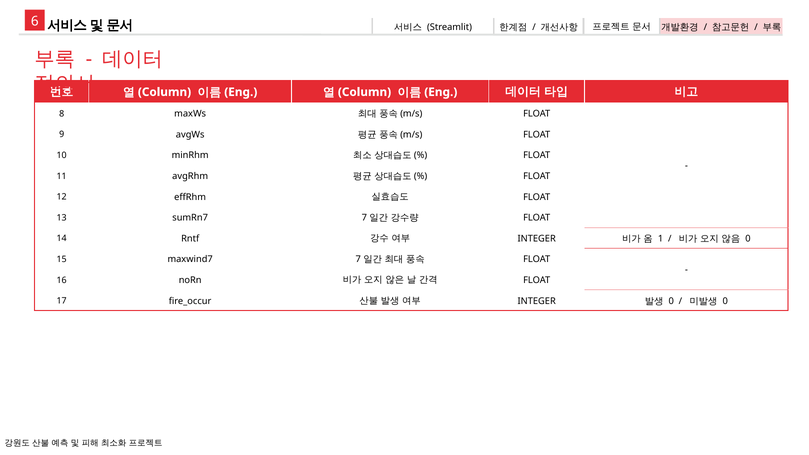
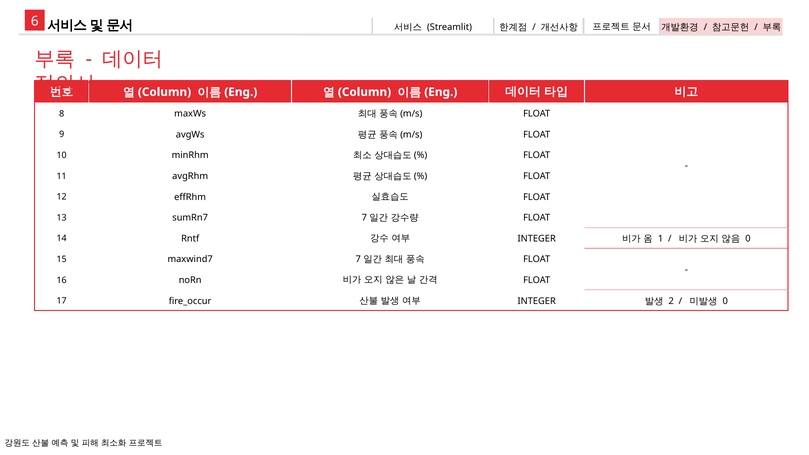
0: 0 -> 2 (671, 301)
